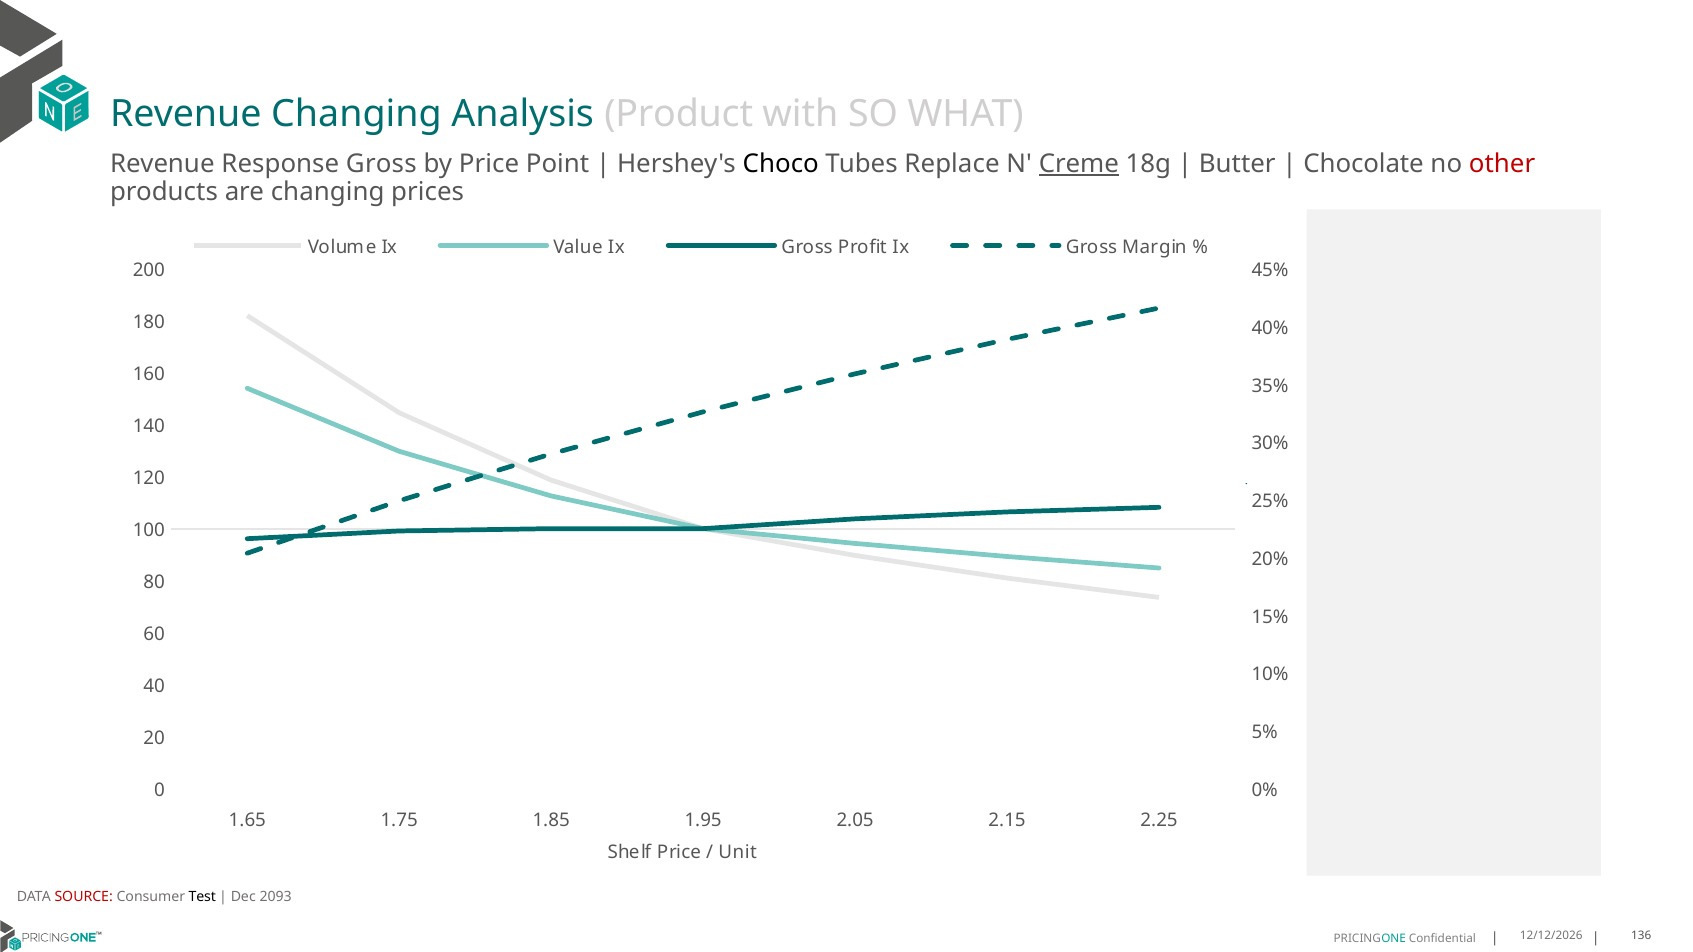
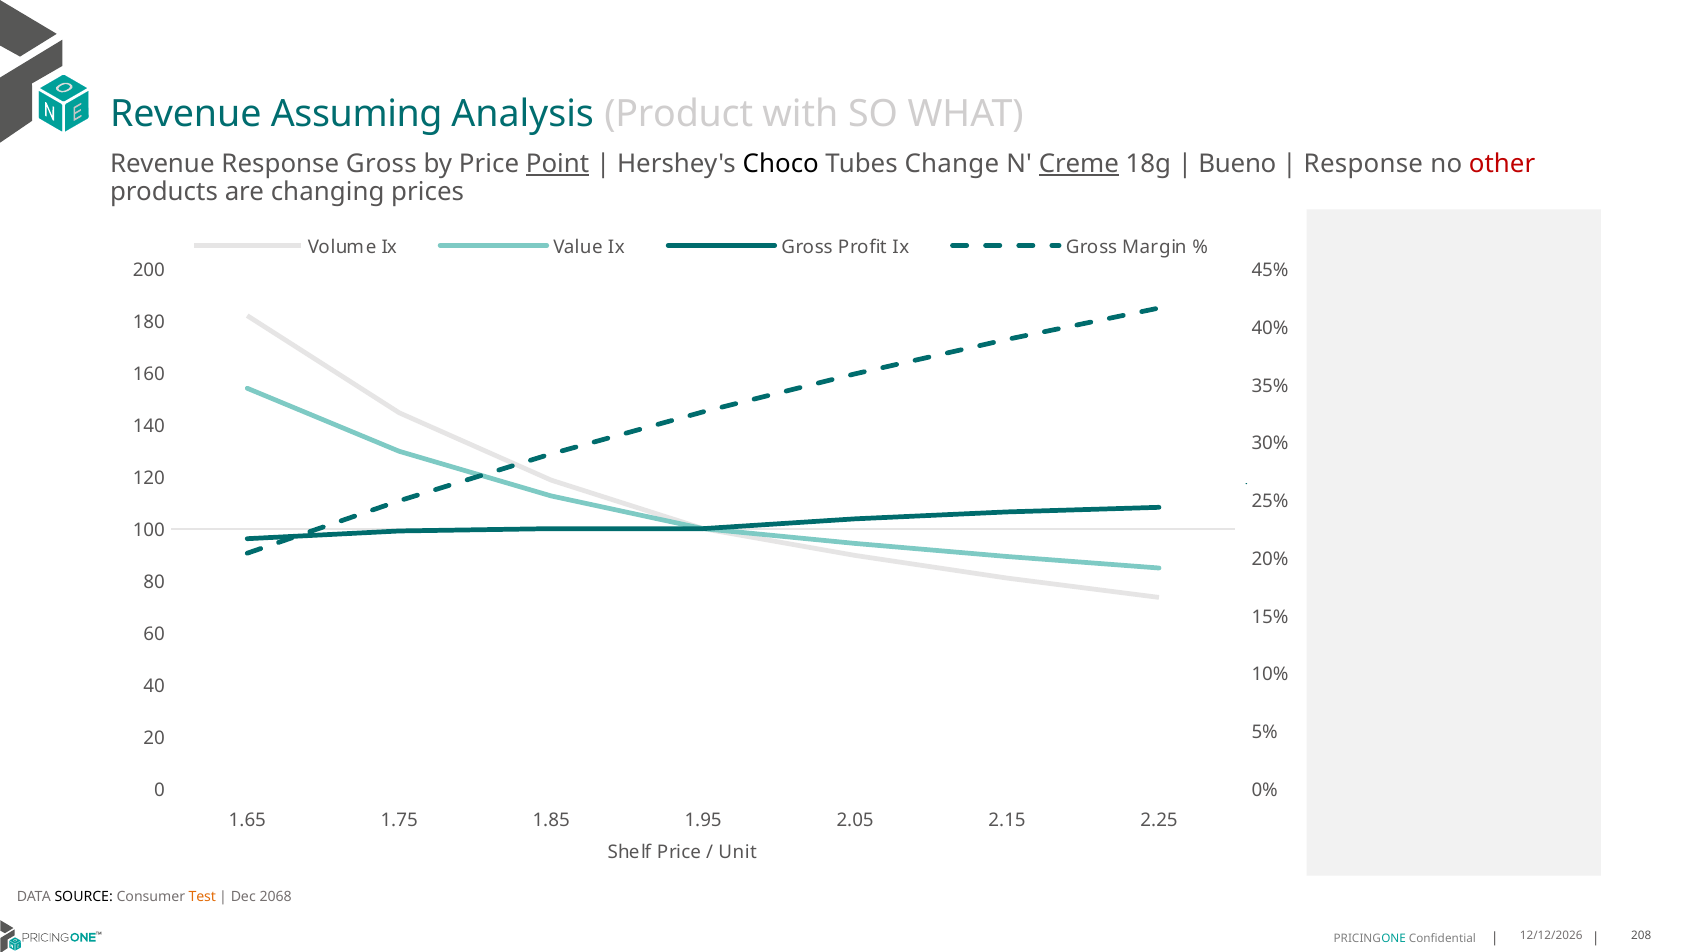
Revenue Changing: Changing -> Assuming (357, 114)
Point underline: none -> present (558, 164)
Replace: Replace -> Change (952, 164)
Butter: Butter -> Bueno (1237, 164)
Chocolate: Chocolate -> Response (1363, 164)
SOURCE colour: red -> black (84, 897)
Test colour: black -> orange (202, 897)
2093: 2093 -> 2068 (276, 897)
136: 136 -> 208 (1641, 936)
